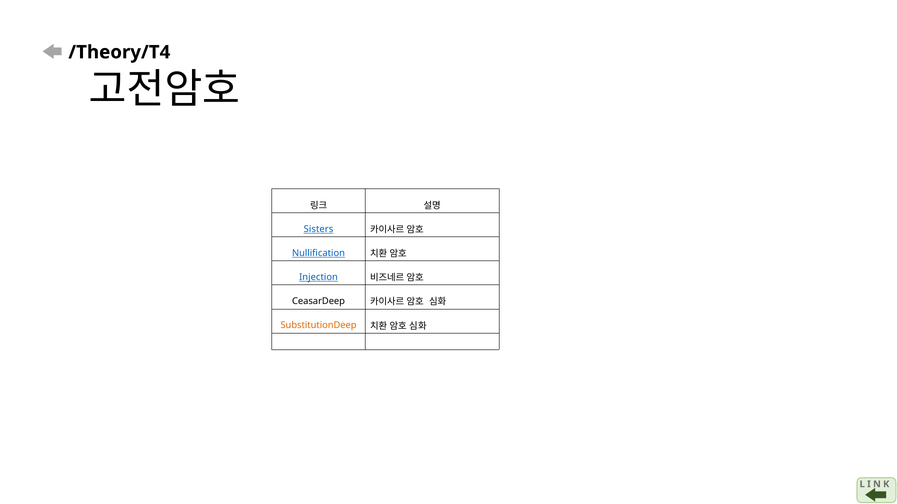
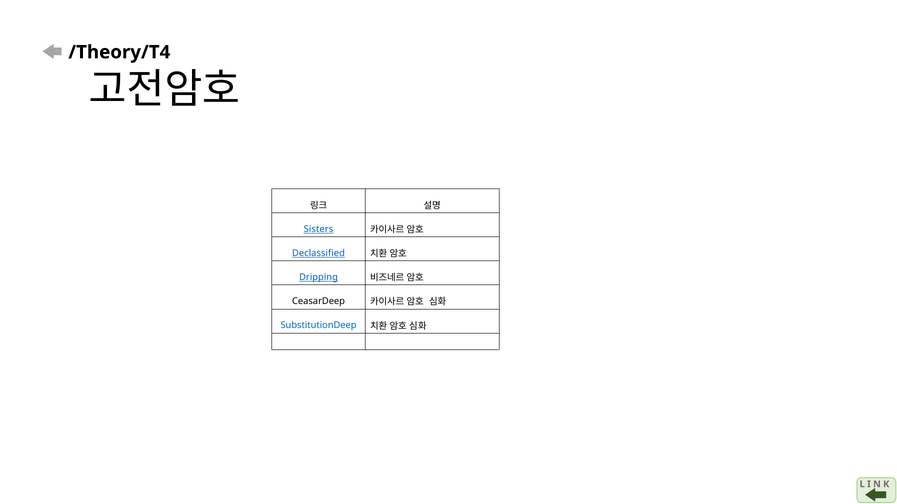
Nullification: Nullification -> Declassified (318, 253)
Injection: Injection -> Dripping (319, 277)
SubstitutionDeep colour: orange -> blue (319, 326)
